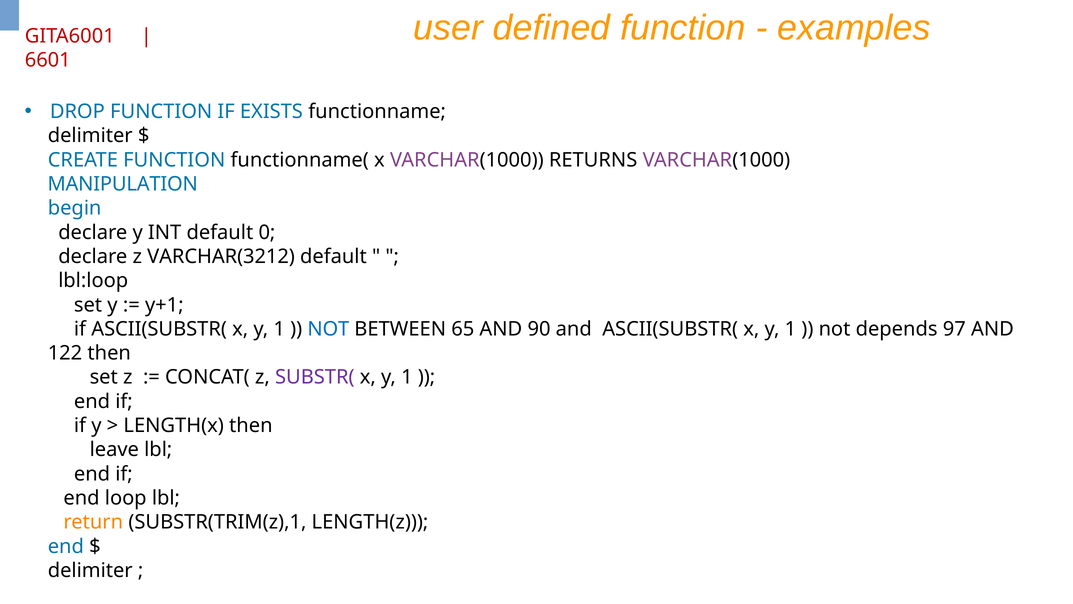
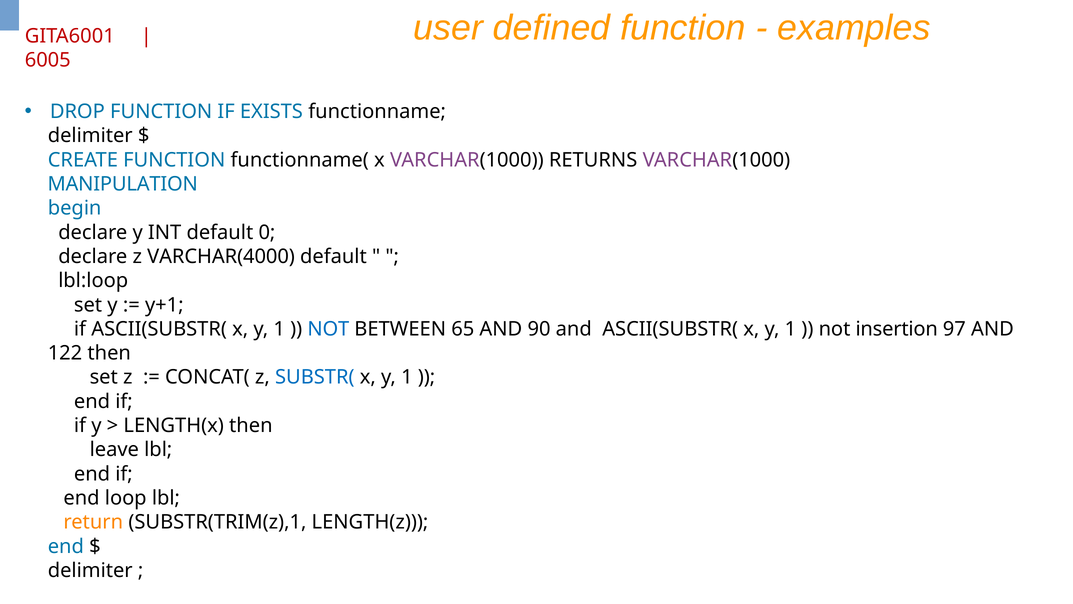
6601: 6601 -> 6005 (48, 60)
VARCHAR(3212: VARCHAR(3212 -> VARCHAR(4000 (221, 256)
depends: depends -> insertion (897, 329)
SUBSTR( colour: purple -> blue (315, 377)
